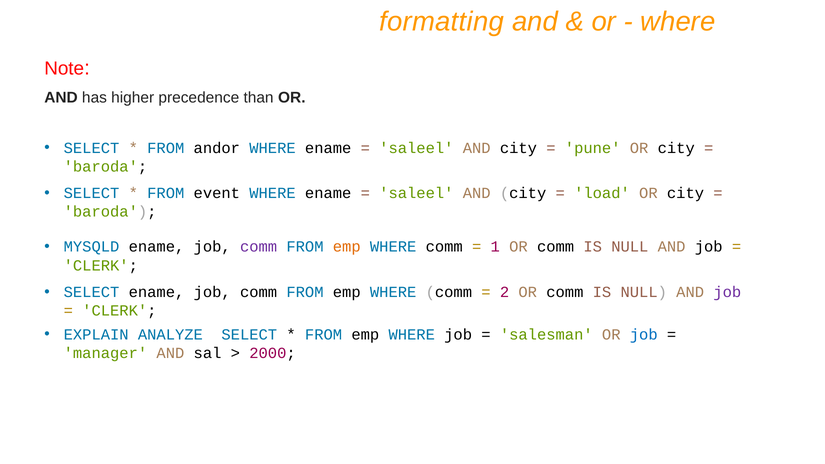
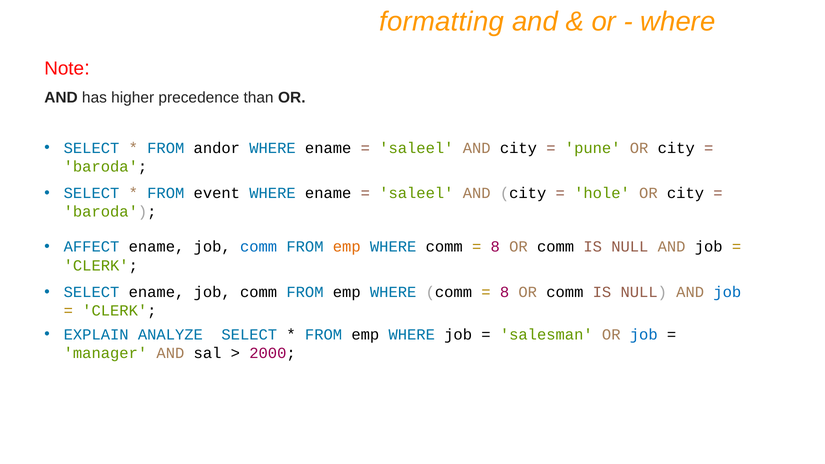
load: load -> hole (602, 193)
MYSQLD: MYSQLD -> AFFECT (92, 247)
comm colour: purple -> blue (259, 247)
1: 1 -> 8 (495, 247)
2: 2 -> 8 (505, 292)
job colour: purple -> blue (727, 292)
